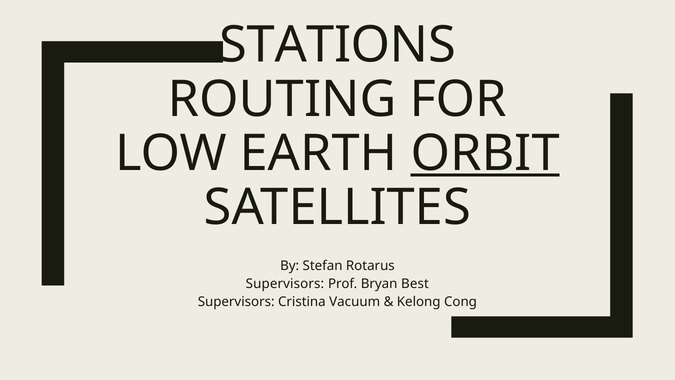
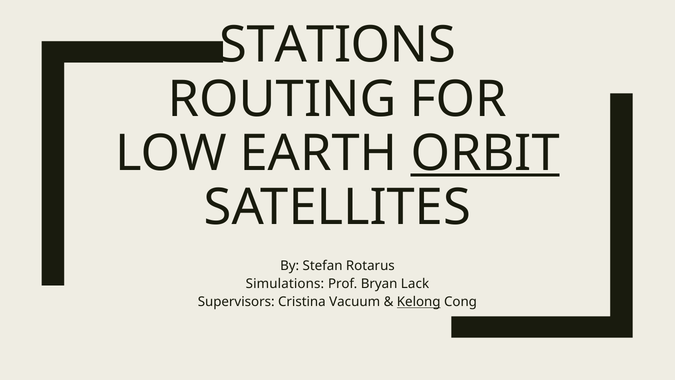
Supervisors: Supervisors -> Simulations (285, 284)
Best: Best -> Lack (415, 284)
Kelong underline: none -> present (419, 302)
